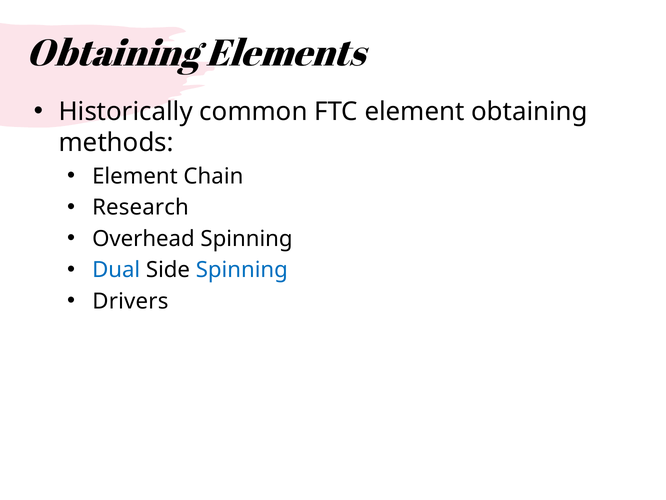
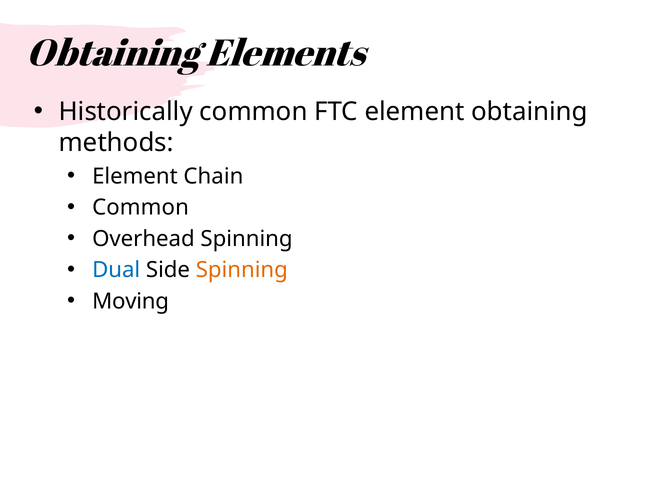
Research: Research -> Common (141, 207)
Spinning colour: blue -> orange (242, 270)
Drivers: Drivers -> Moving (131, 301)
